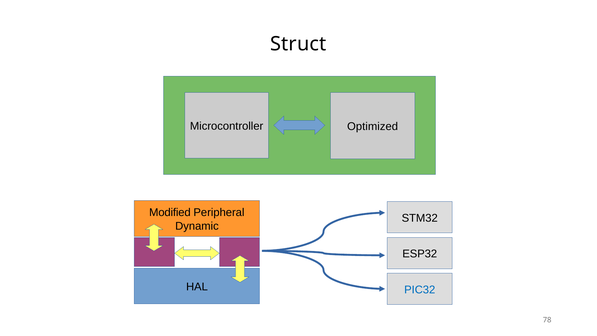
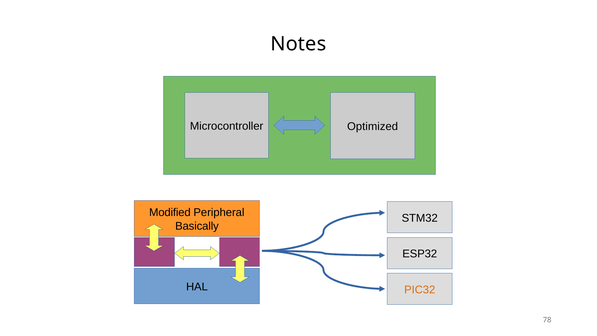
Struct: Struct -> Notes (298, 44)
Dynamic: Dynamic -> Basically (197, 226)
PIC32 colour: blue -> orange (420, 290)
